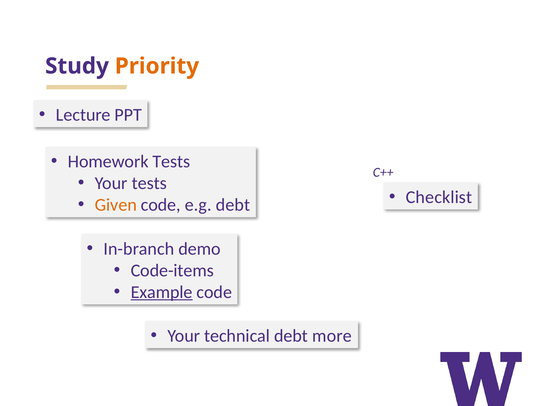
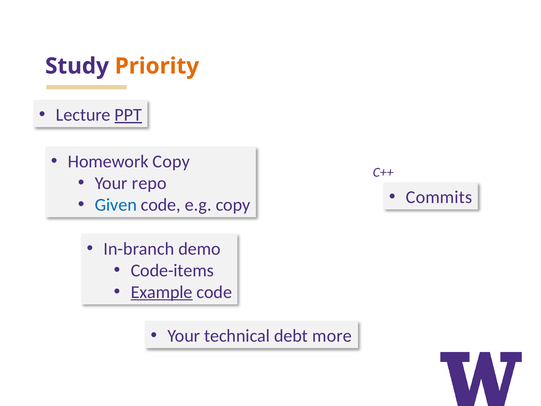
PPT underline: none -> present (128, 115)
Homework Tests: Tests -> Copy (171, 162)
Your tests: tests -> repo (149, 183)
Checklist: Checklist -> Commits (439, 197)
Given colour: orange -> blue (116, 205)
e.g debt: debt -> copy (233, 205)
